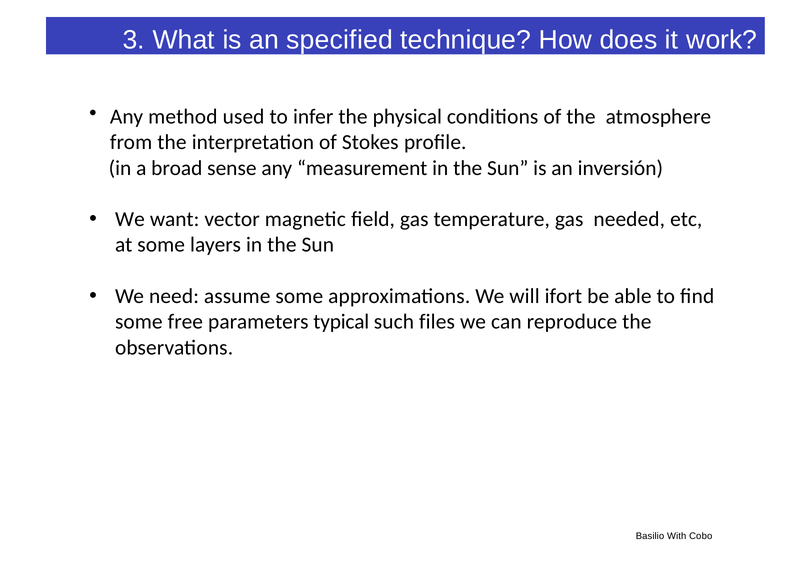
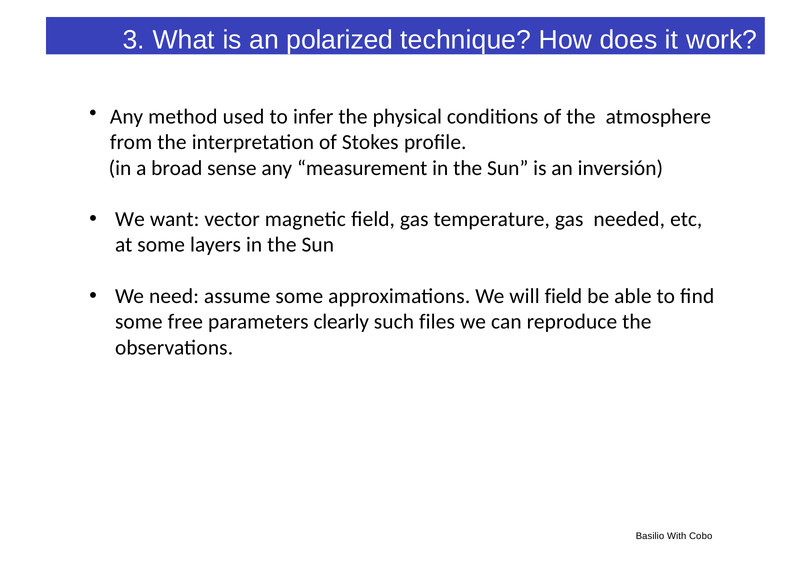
specified: specified -> polarized (340, 40)
will ifort: ifort -> field (563, 296)
typical: typical -> clearly (341, 322)
